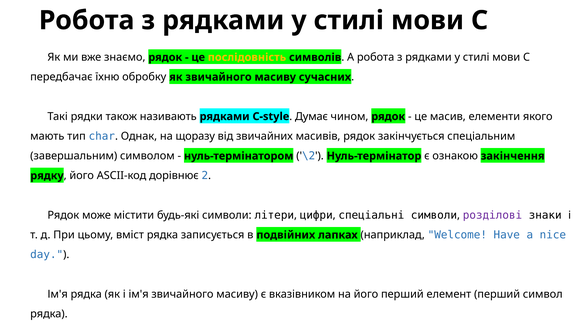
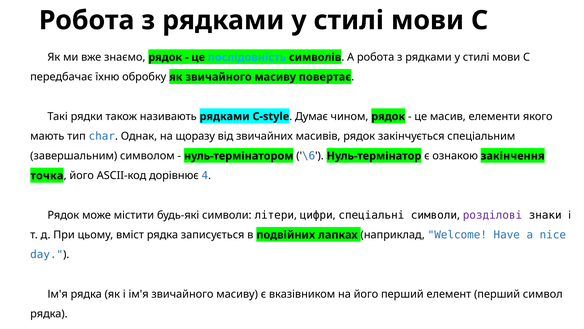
послідовність colour: yellow -> light blue (247, 57)
сучасних: сучасних -> повертає (325, 77)
\2: \2 -> \6 (309, 156)
рядку: рядку -> точка (47, 175)
2: 2 -> 4 (205, 175)
